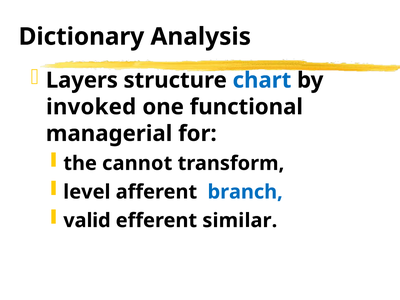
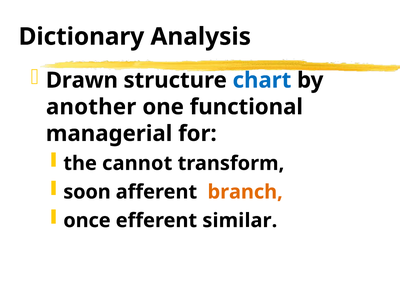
Layers: Layers -> Drawn (82, 80)
invoked: invoked -> another (91, 107)
level: level -> soon (87, 192)
branch colour: blue -> orange (245, 192)
valid: valid -> once (87, 221)
